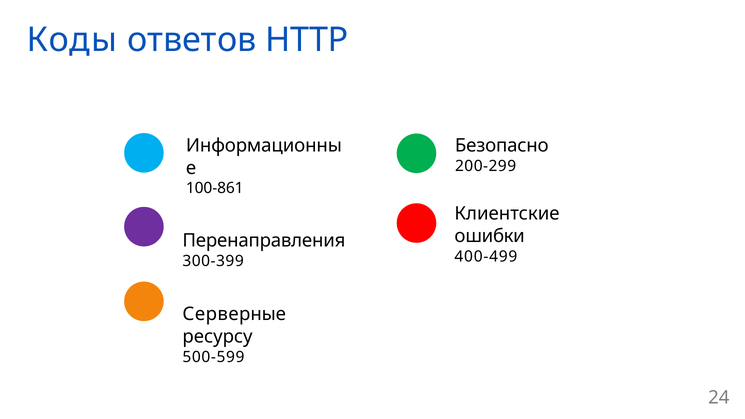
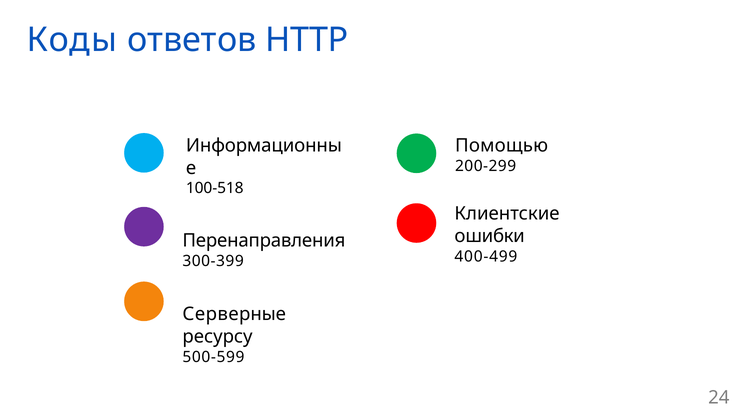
Безопасно: Безопасно -> Помощью (502, 146)
100-861: 100-861 -> 100-518 (215, 188)
